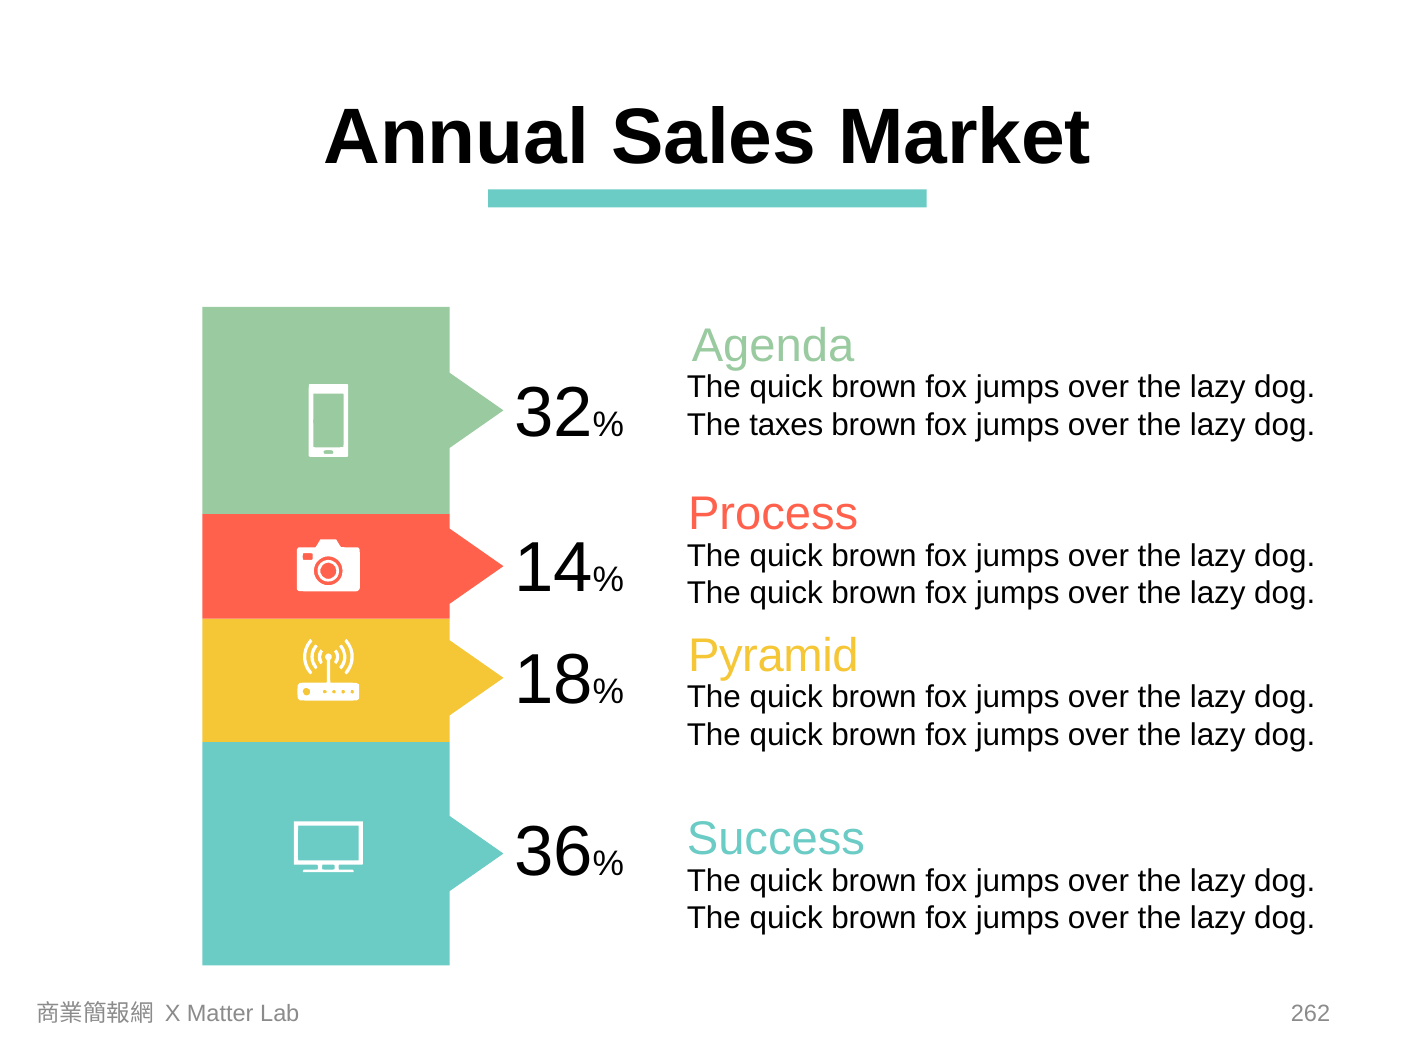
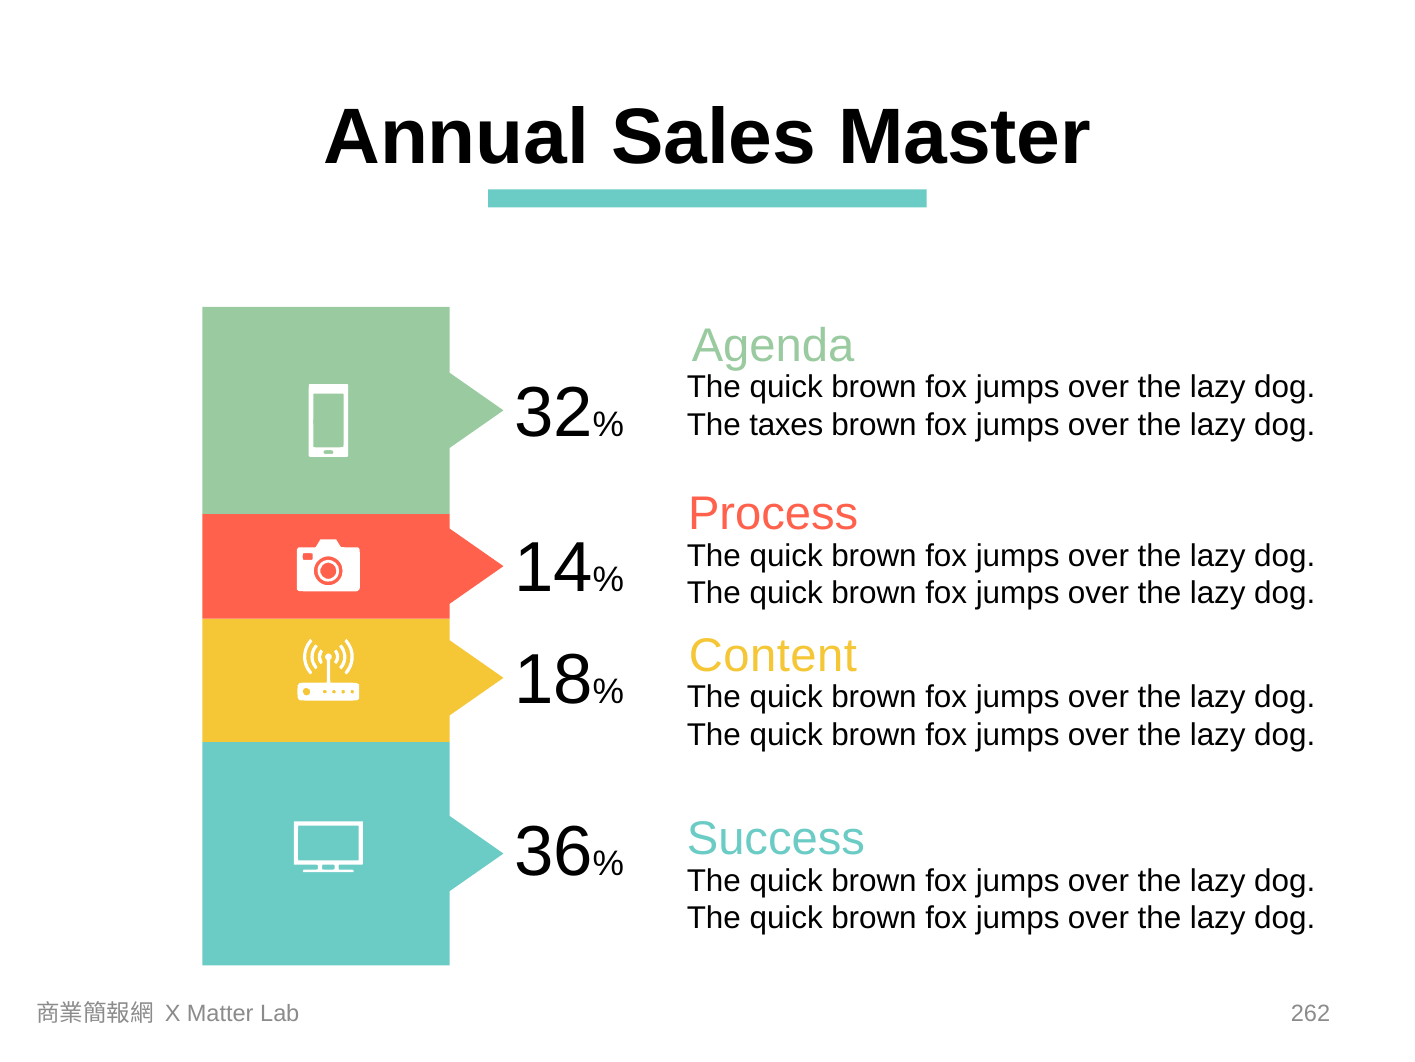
Market: Market -> Master (965, 138)
Pyramid: Pyramid -> Content (773, 655)
